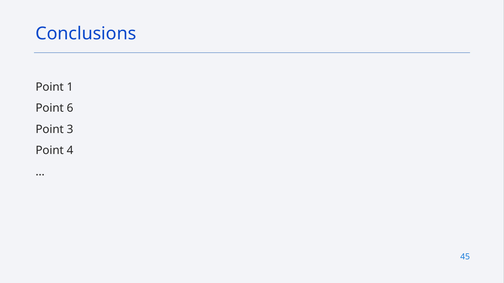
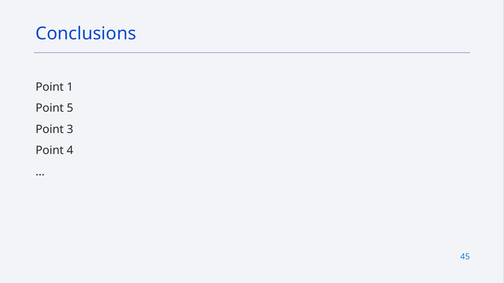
6: 6 -> 5 (70, 108)
